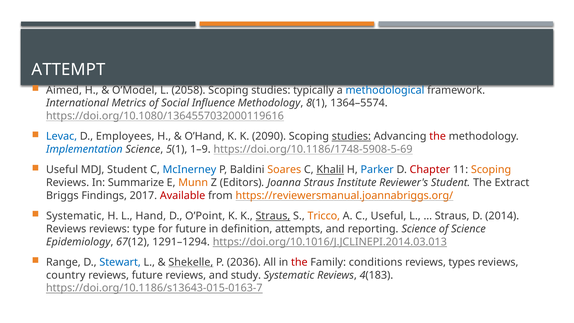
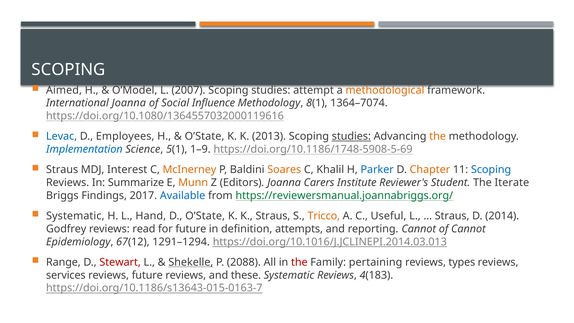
ATTEMPT: ATTEMPT -> SCOPING (69, 70)
2058: 2058 -> 2007 (188, 90)
typically: typically -> attempt (314, 90)
methodological colour: blue -> orange (385, 90)
International Metrics: Metrics -> Joanna (129, 103)
1364–5574: 1364–5574 -> 1364–7074 (359, 103)
O’Hand: O’Hand -> O’State (205, 136)
2090: 2090 -> 2013 (269, 136)
the colour: red -> orange (438, 136)
Useful: Useful -> Straus (62, 170)
MDJ Student: Student -> Interest (127, 170)
McInerney colour: blue -> orange (189, 170)
Khalil underline: present -> none (330, 170)
Chapter colour: red -> orange (430, 170)
Scoping colour: orange -> blue (491, 170)
Joanna Straus: Straus -> Carers (319, 183)
Extract: Extract -> Iterate (512, 183)
Available colour: red -> blue (183, 195)
https://reviewersmanual.joannabriggs.org/ colour: orange -> green (344, 195)
D O’Point: O’Point -> O’State (205, 216)
Straus underline: present -> none (273, 216)
Reviews: Reviews -> Godfrey (66, 229)
type: type -> read (144, 229)
reporting Science: Science -> Cannot (419, 229)
of Science: Science -> Cannot (468, 229)
Stewart colour: blue -> red (120, 262)
2036: 2036 -> 2088 (244, 262)
conditions: conditions -> pertaining (376, 262)
country: country -> services (66, 275)
study: study -> these (246, 275)
